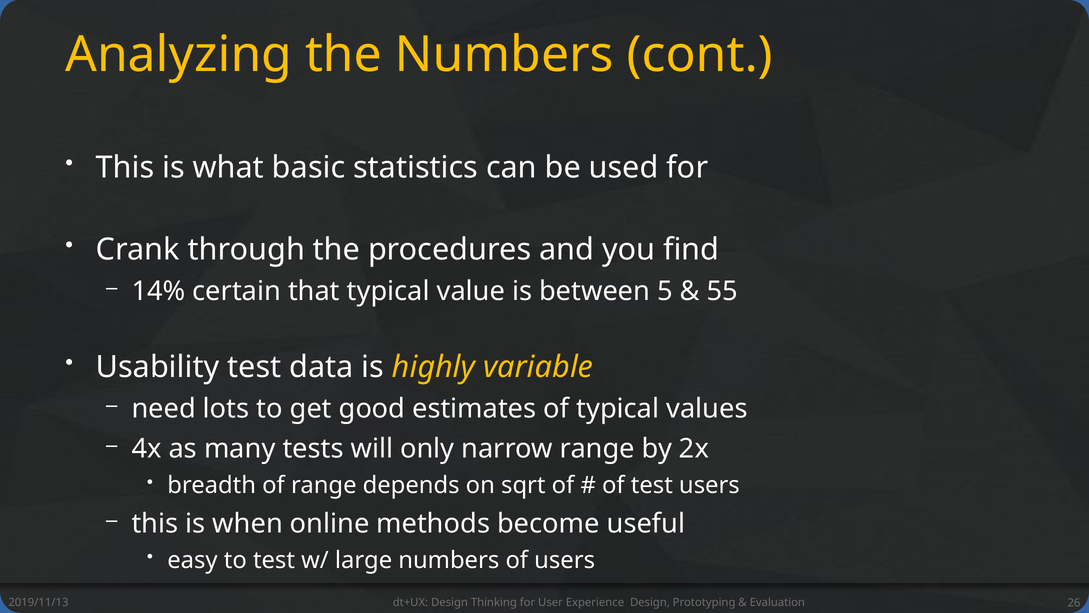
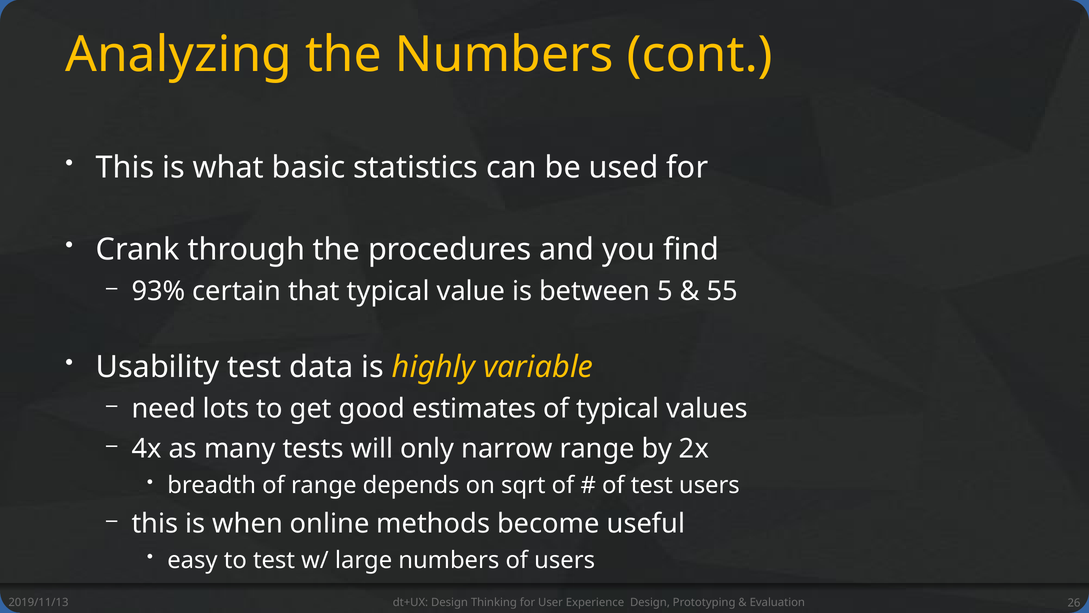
14%: 14% -> 93% (158, 291)
